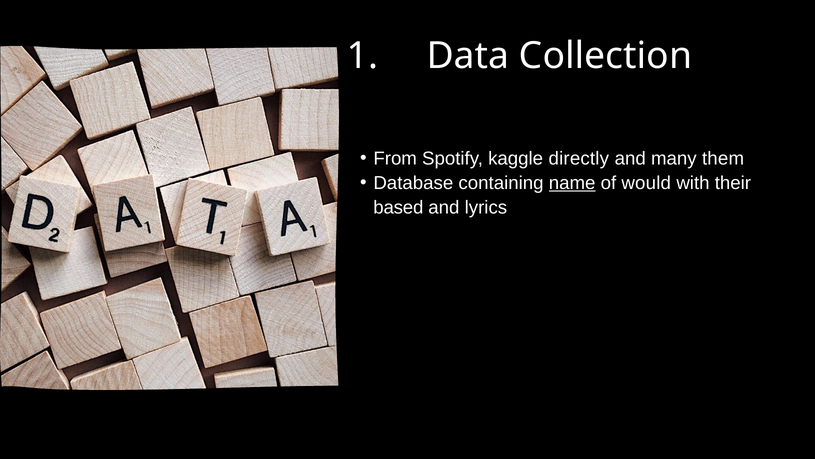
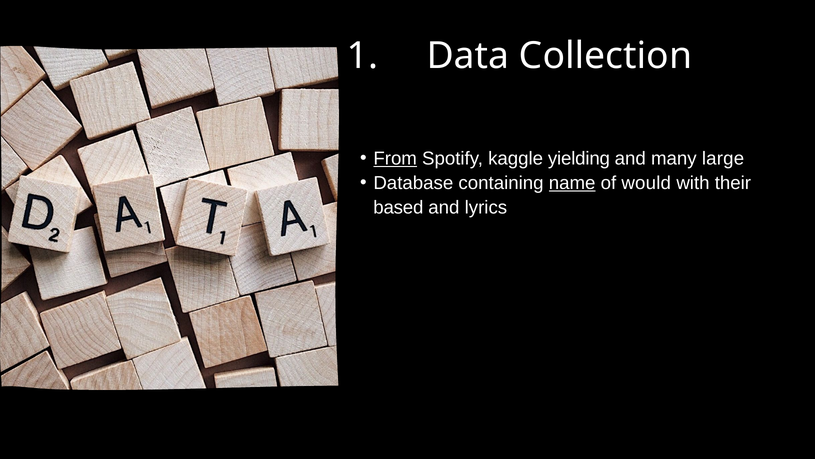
From underline: none -> present (395, 158)
directly: directly -> yielding (579, 158)
them: them -> large (723, 158)
